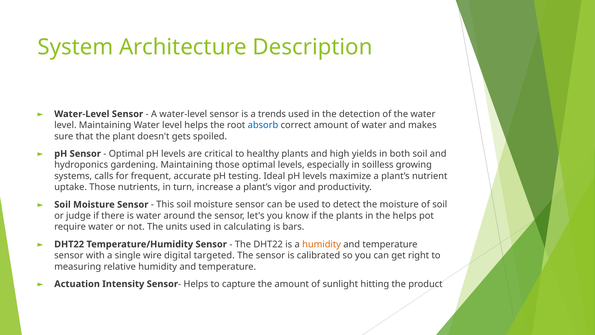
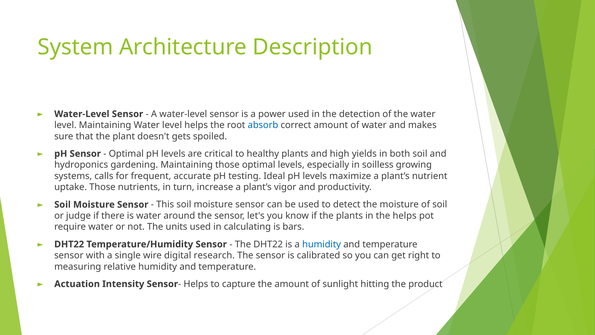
trends: trends -> power (272, 114)
humidity colour: orange -> blue (322, 244)
targeted: targeted -> research (214, 255)
